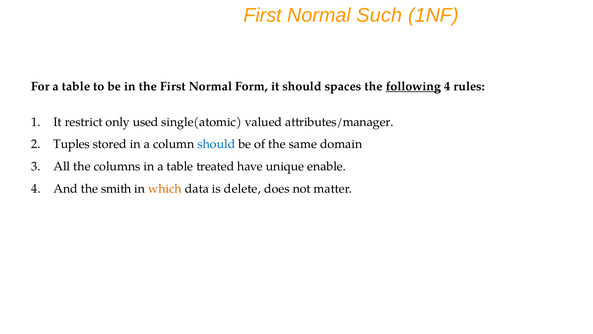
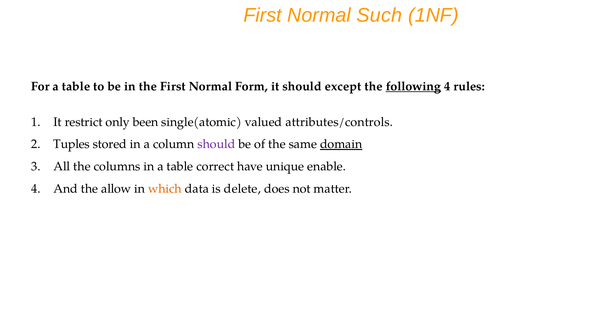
spaces: spaces -> except (343, 86)
used: used -> been (146, 122)
attributes/manager: attributes/manager -> attributes/controls (339, 122)
should colour: blue -> purple (216, 144)
domain underline: none -> present (341, 144)
treated: treated -> correct (215, 166)
smith: smith -> allow (116, 188)
